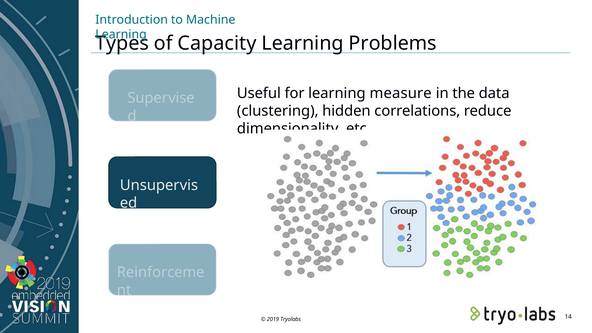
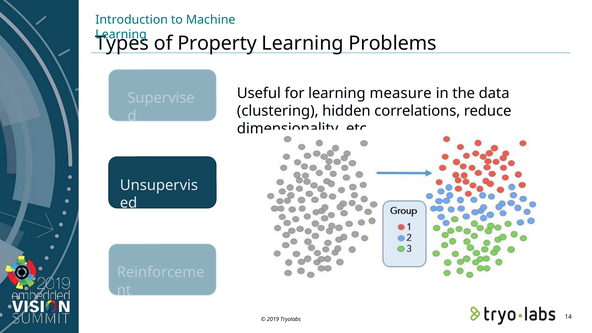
Capacity: Capacity -> Property (217, 43)
